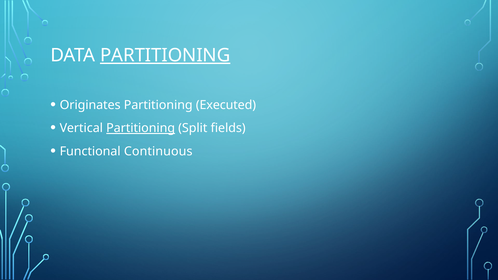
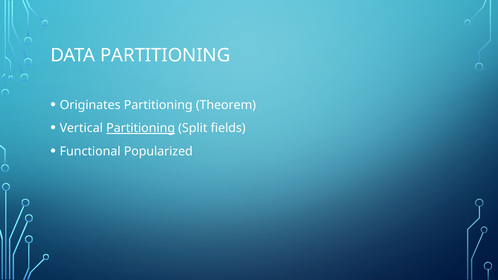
PARTITIONING underline: present -> none (165, 55)
Executed: Executed -> Theorem (226, 105)
Continuous: Continuous -> Popularized (158, 151)
